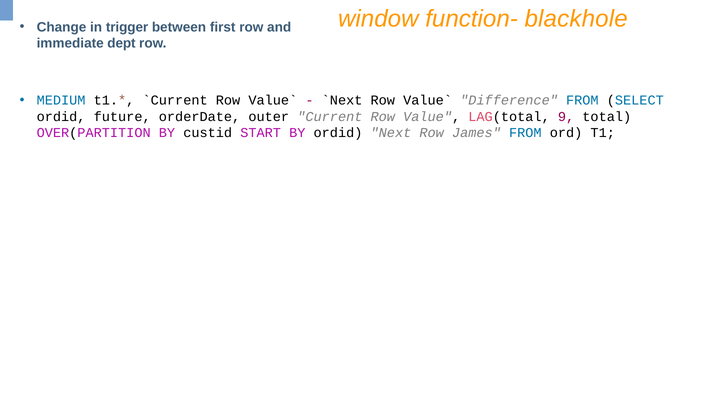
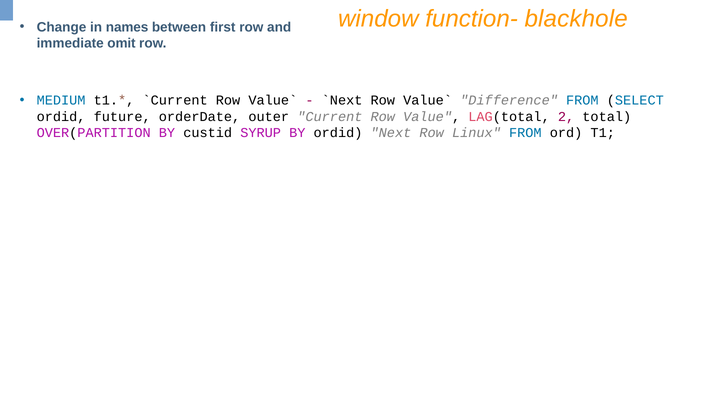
trigger: trigger -> names (127, 27)
dept: dept -> omit (121, 43)
9: 9 -> 2 (566, 117)
START: START -> SYRUP (261, 133)
James: James -> Linux (476, 133)
